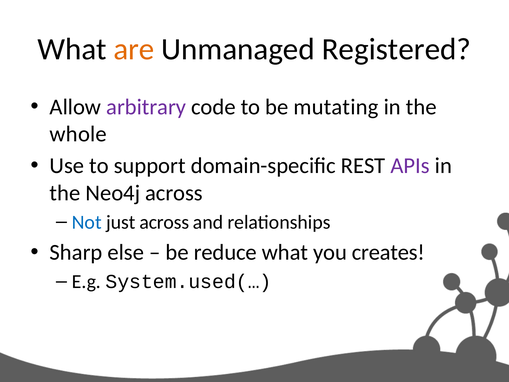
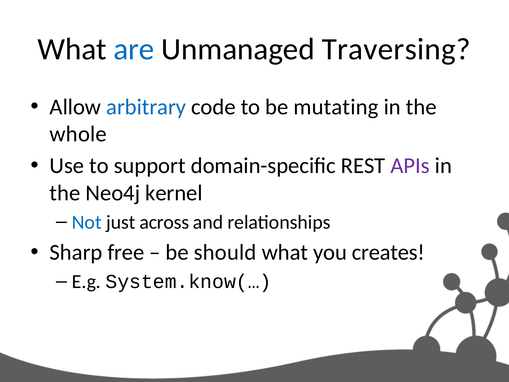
are colour: orange -> blue (134, 49)
Registered: Registered -> Traversing (396, 49)
arbitrary colour: purple -> blue (146, 107)
Neo4j across: across -> kernel (174, 193)
else: else -> free (126, 252)
reduce: reduce -> should (225, 252)
System.used(…: System.used(… -> System.know(… (188, 281)
